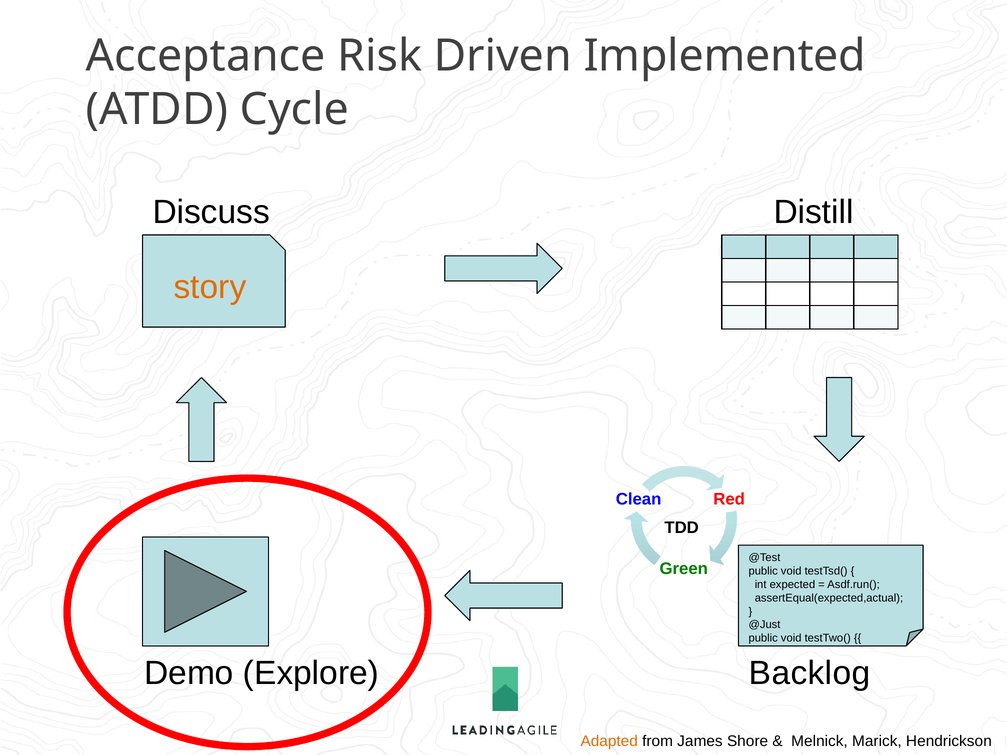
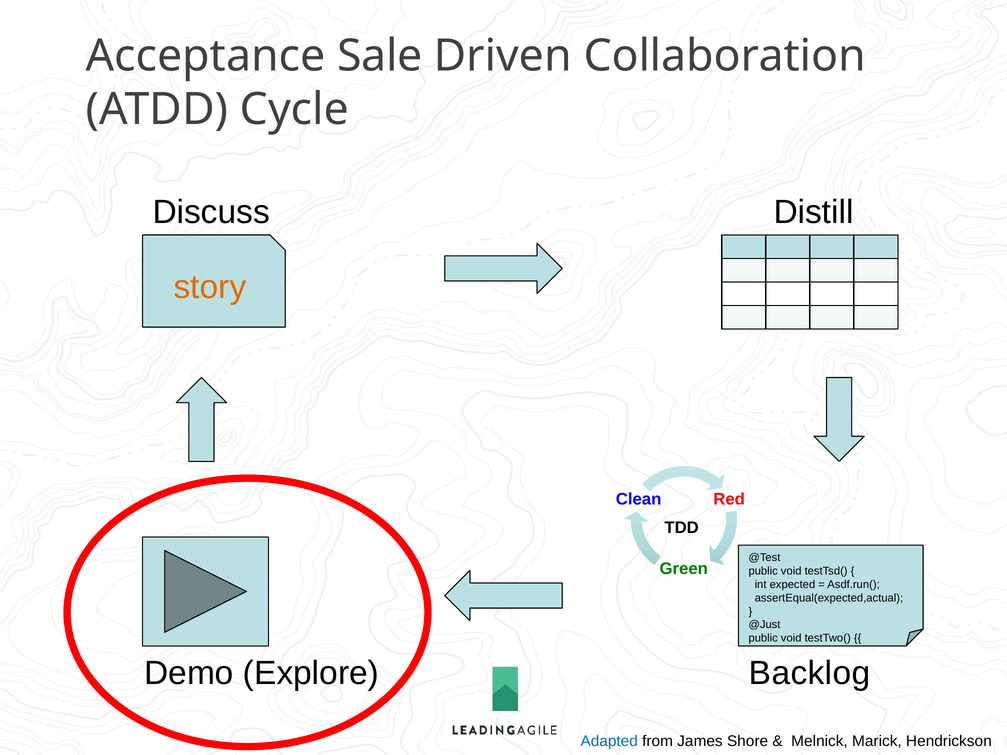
Risk: Risk -> Sale (380, 56)
Implemented: Implemented -> Collaboration (725, 56)
Adapted colour: orange -> blue (609, 742)
